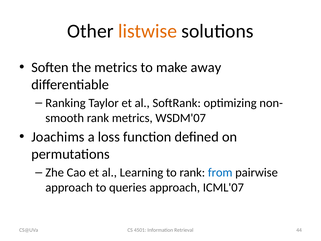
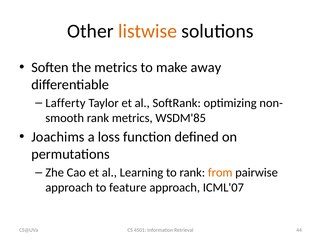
Ranking: Ranking -> Lafferty (65, 103)
WSDM'07: WSDM'07 -> WSDM'85 (181, 118)
from colour: blue -> orange (220, 172)
queries: queries -> feature (128, 187)
